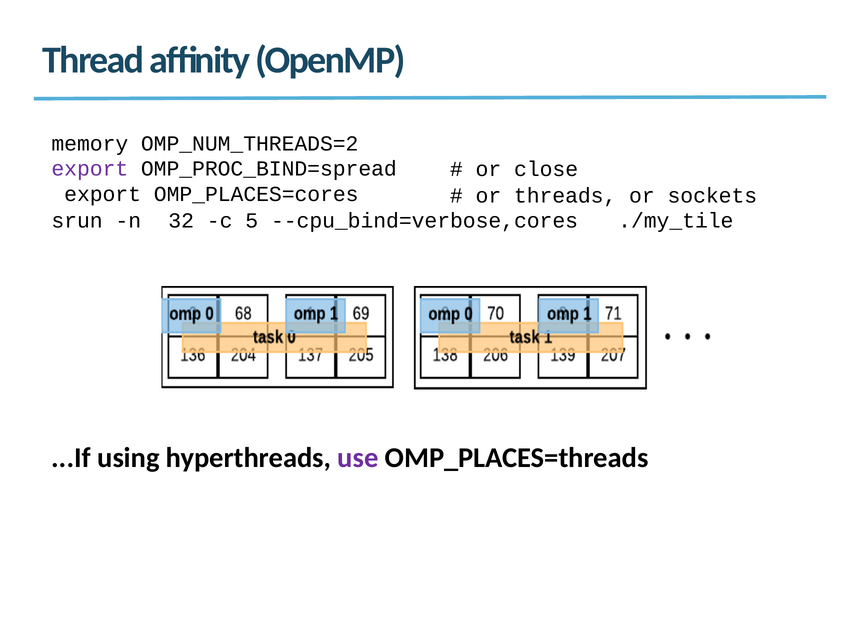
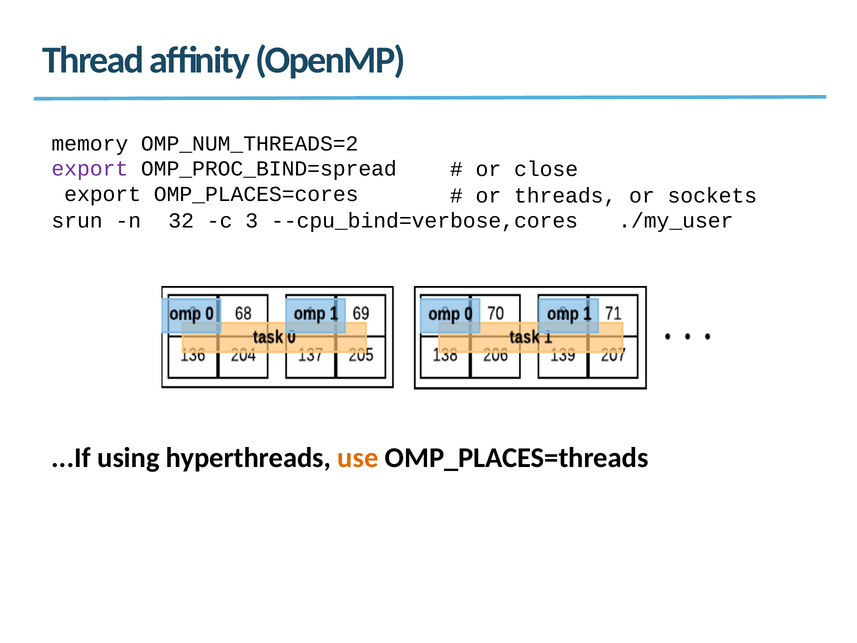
5: 5 -> 3 (252, 221)
./my_tile: ./my_tile -> ./my_user (676, 221)
use colour: purple -> orange (358, 457)
